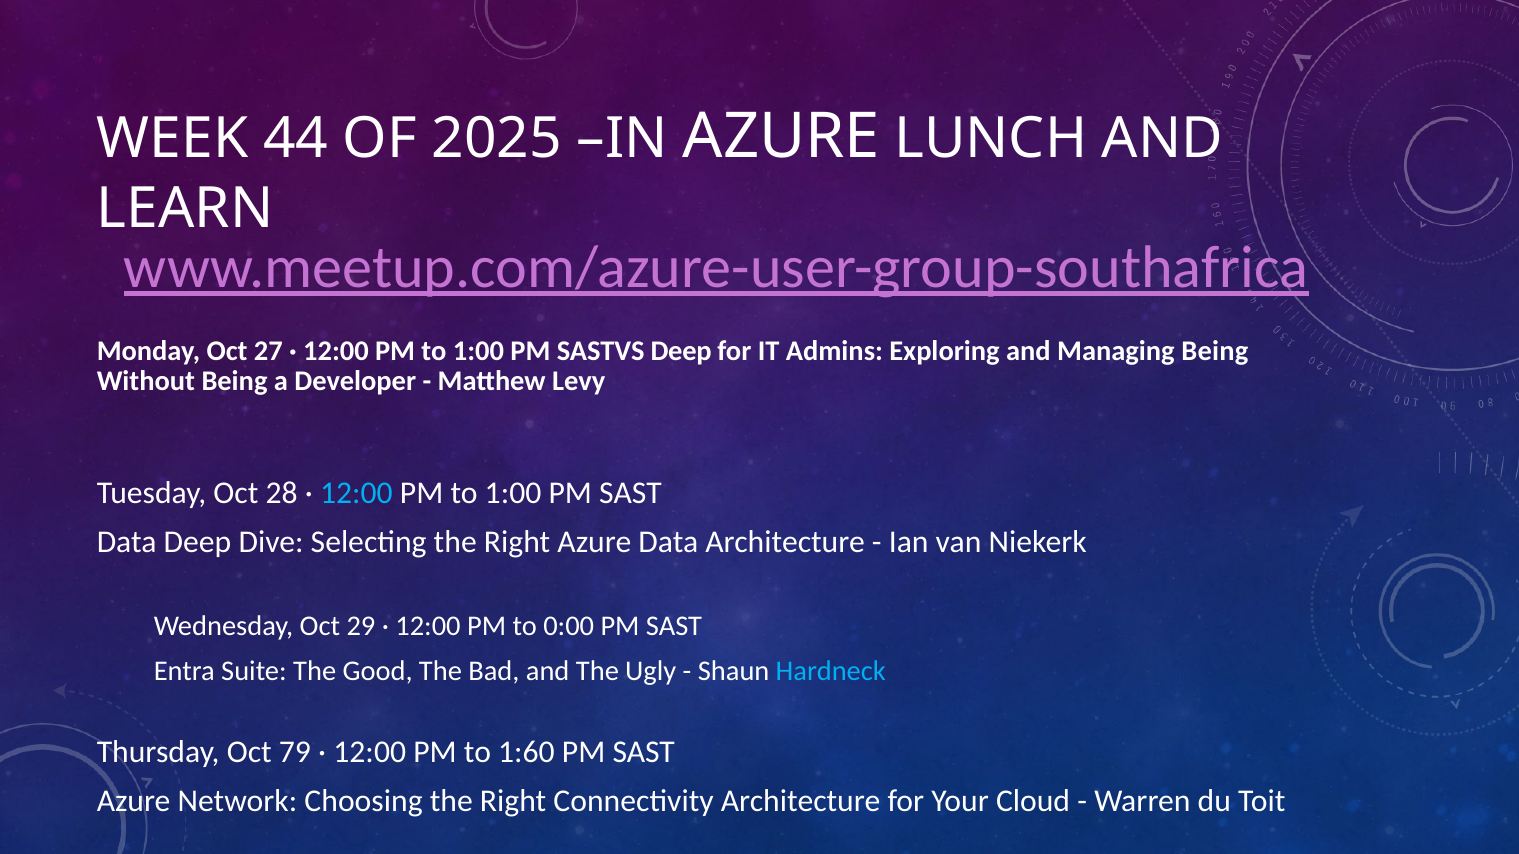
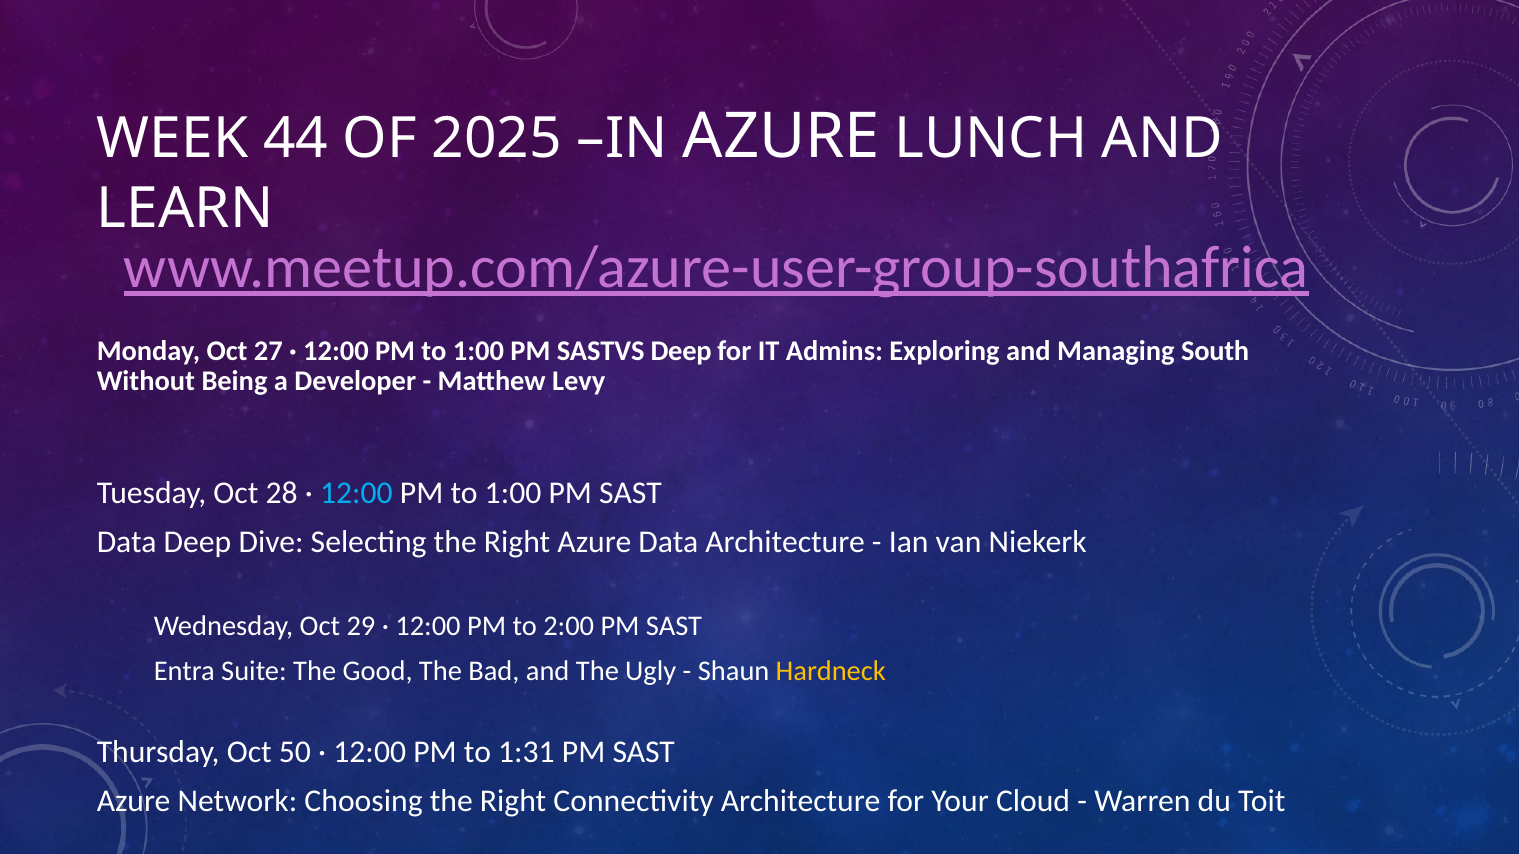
Managing Being: Being -> South (1215, 351)
0:00: 0:00 -> 2:00 (569, 626)
Hardneck colour: light blue -> yellow (831, 671)
79: 79 -> 50 (295, 753)
1:60: 1:60 -> 1:31 (526, 753)
